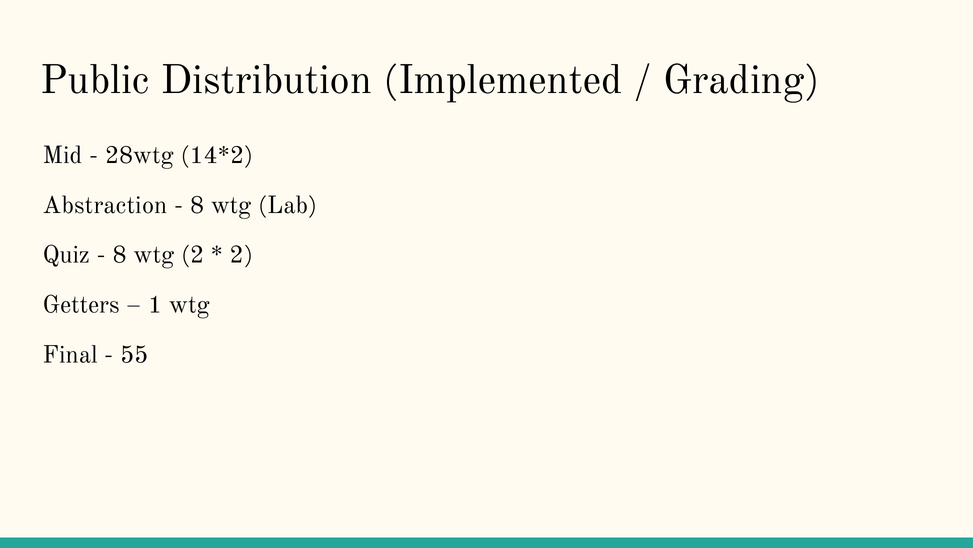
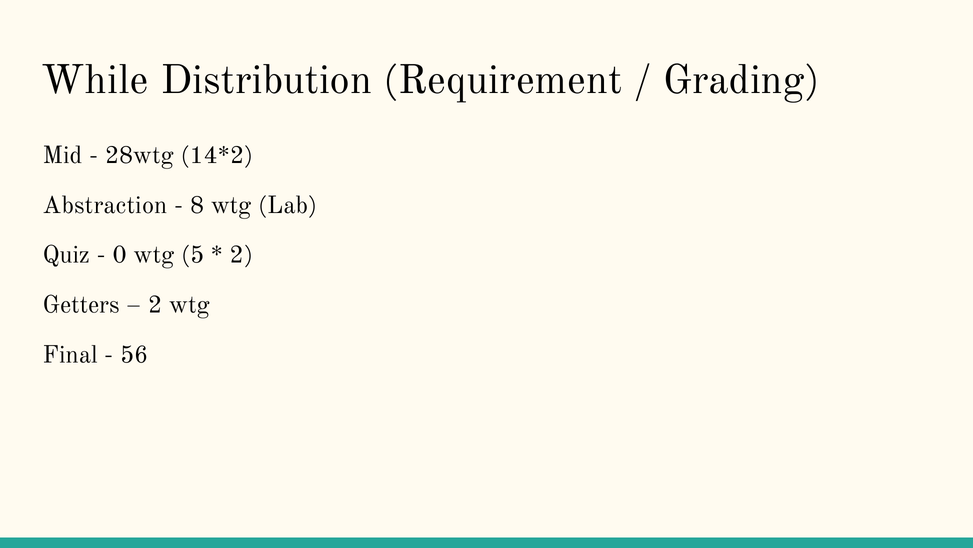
Public: Public -> While (95, 80)
Implemented: Implemented -> Requirement (503, 80)
8: 8 -> 0 (120, 255)
wtg 2: 2 -> 5 (193, 255)
1: 1 -> 2 (155, 304)
55: 55 -> 56 (134, 354)
